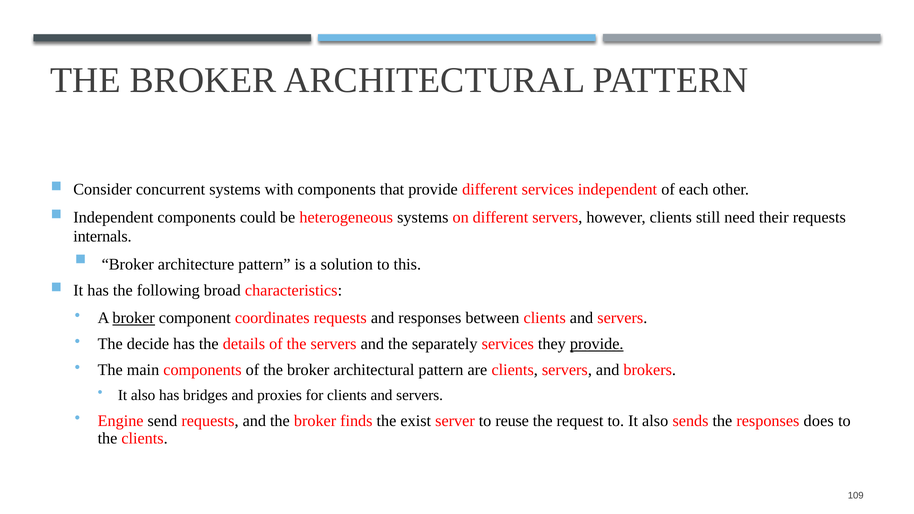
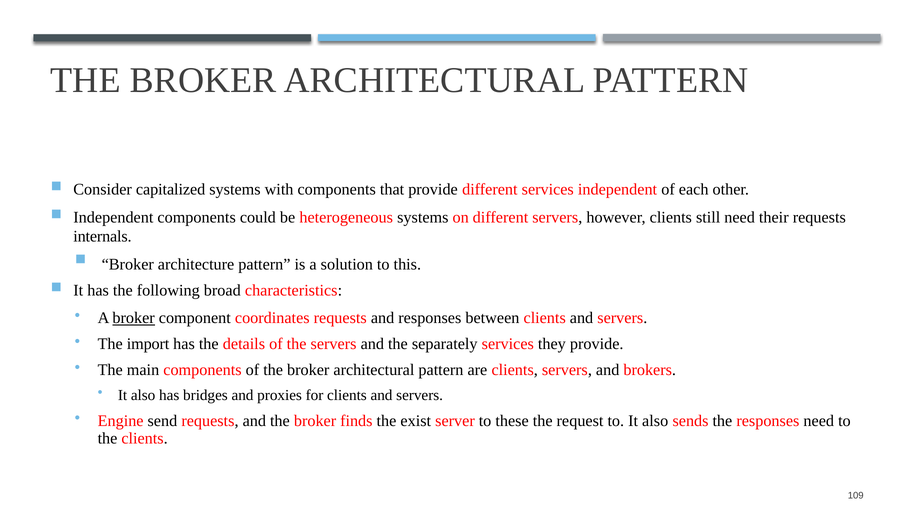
concurrent: concurrent -> capitalized (171, 190)
decide: decide -> import (148, 344)
provide underline: present -> none (597, 344)
reuse: reuse -> these (512, 421)
responses does: does -> need (819, 421)
